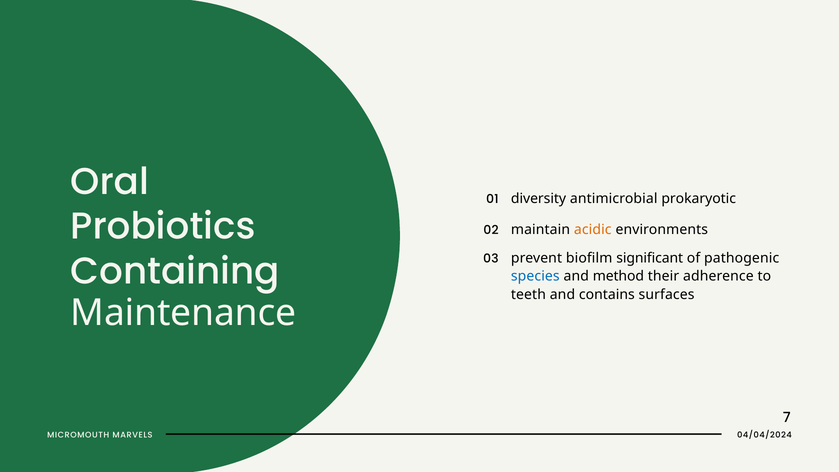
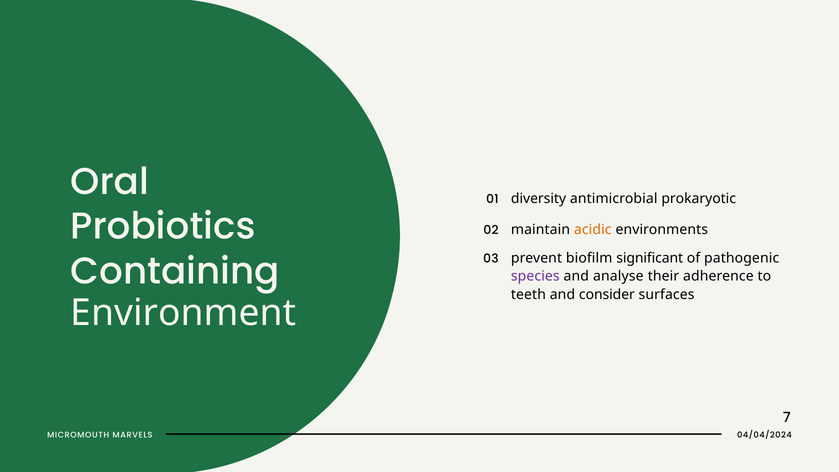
species colour: blue -> purple (535, 276)
method: method -> analyse (618, 276)
contains: contains -> consider (607, 294)
Maintenance: Maintenance -> Environment (183, 313)
